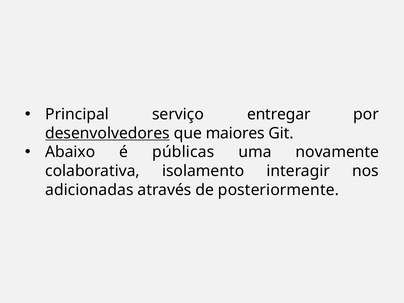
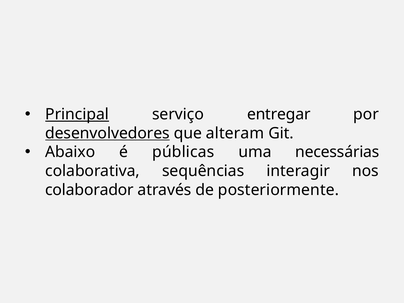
Principal underline: none -> present (77, 114)
maiores: maiores -> alteram (235, 133)
novamente: novamente -> necessárias (337, 152)
isolamento: isolamento -> sequências (203, 171)
adicionadas: adicionadas -> colaborador (89, 190)
